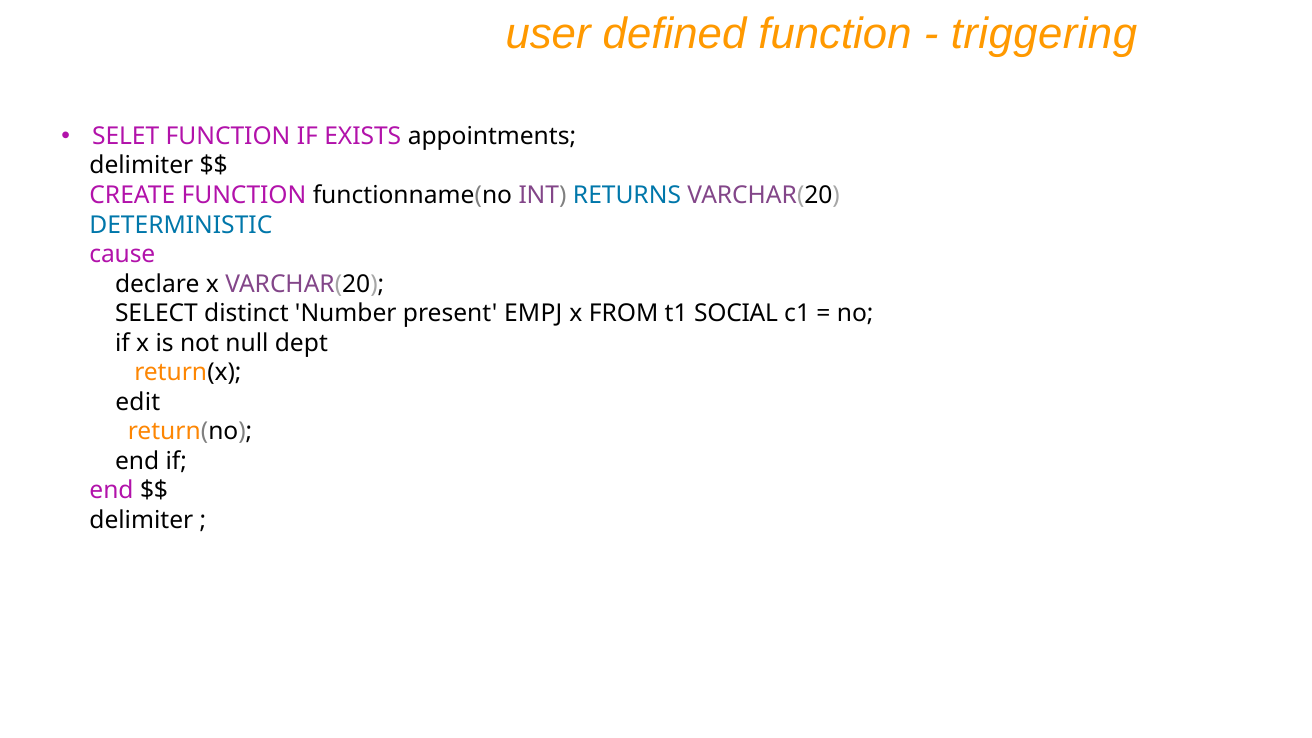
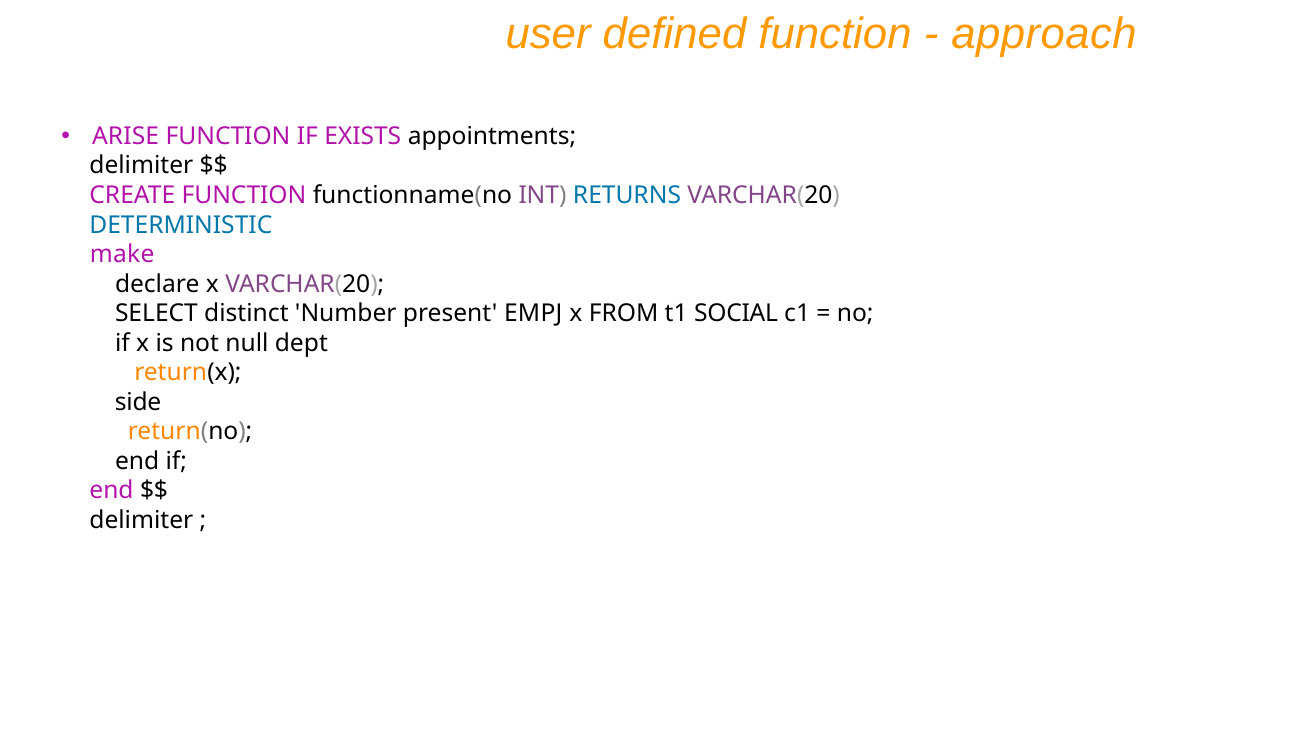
triggering: triggering -> approach (1044, 34)
SELET: SELET -> ARISE (126, 136)
cause: cause -> make (122, 254)
edit: edit -> side (138, 402)
